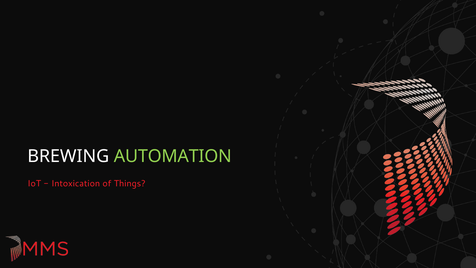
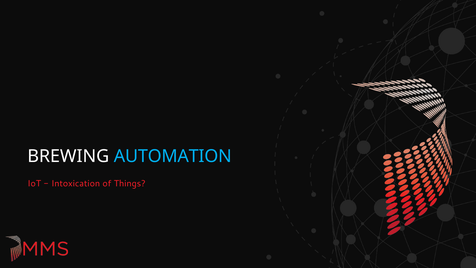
AUTOMATION colour: light green -> light blue (173, 156)
